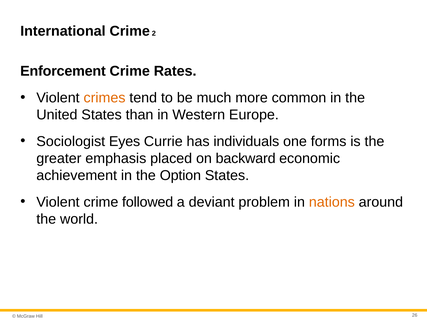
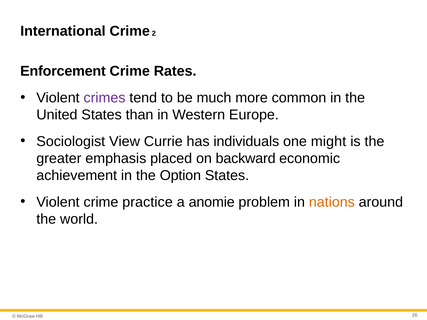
crimes colour: orange -> purple (105, 98)
Eyes: Eyes -> View (125, 141)
forms: forms -> might (329, 141)
followed: followed -> practice (148, 202)
deviant: deviant -> anomie (212, 202)
